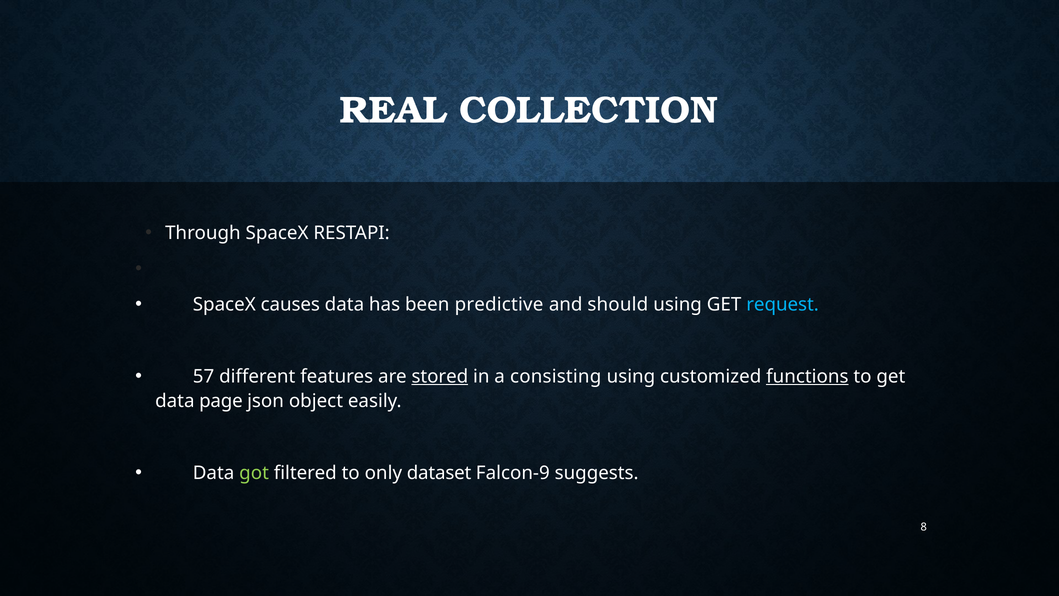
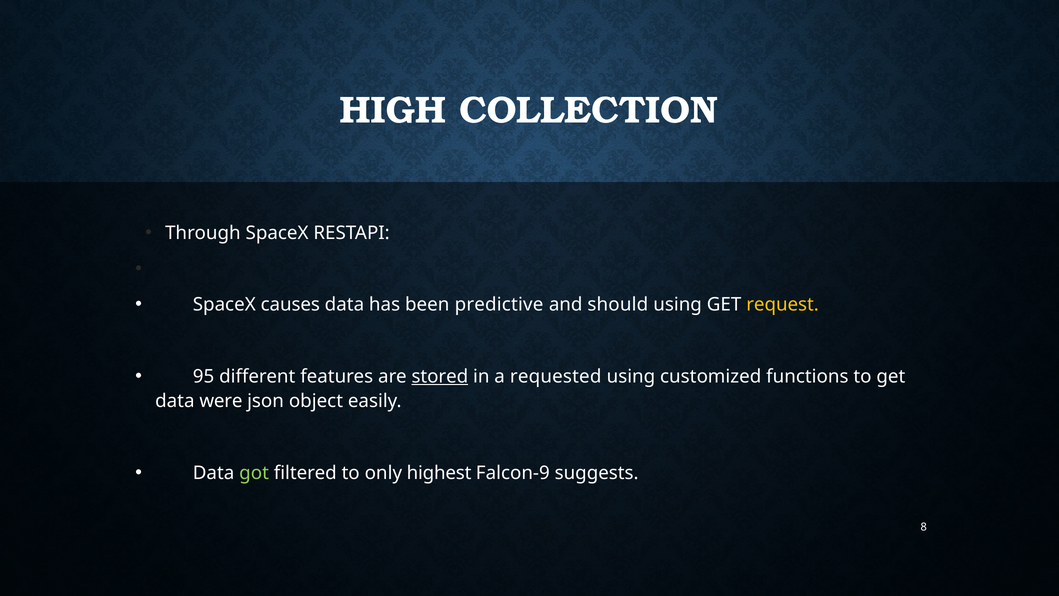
REAL: REAL -> HIGH (393, 110)
request colour: light blue -> yellow (783, 305)
57: 57 -> 95 (204, 376)
consisting: consisting -> requested (556, 376)
functions underline: present -> none (807, 376)
page: page -> were (221, 401)
dataset: dataset -> highest (439, 473)
